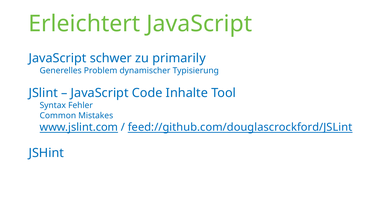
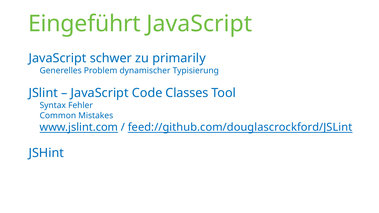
Erleichtert: Erleichtert -> Eingeführt (84, 24)
Inhalte: Inhalte -> Classes (187, 93)
